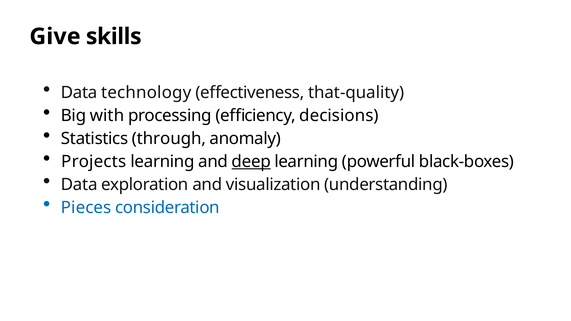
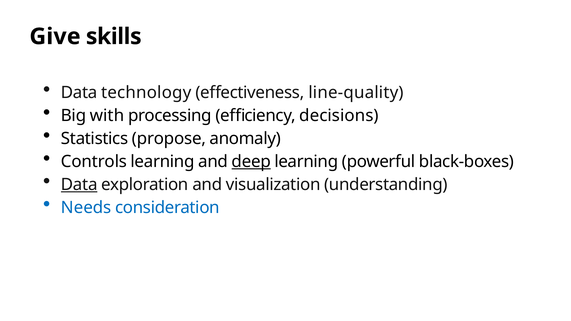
that-quality: that-quality -> line-quality (356, 93)
through: through -> propose (169, 139)
Projects: Projects -> Controls (94, 162)
Data underline: none -> present (79, 185)
Pieces: Pieces -> Needs (86, 208)
